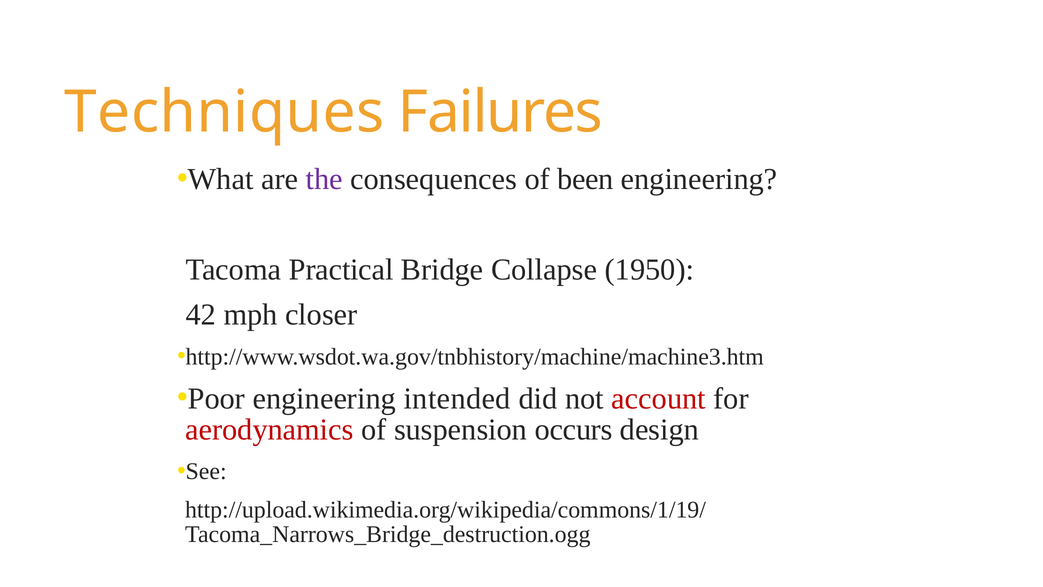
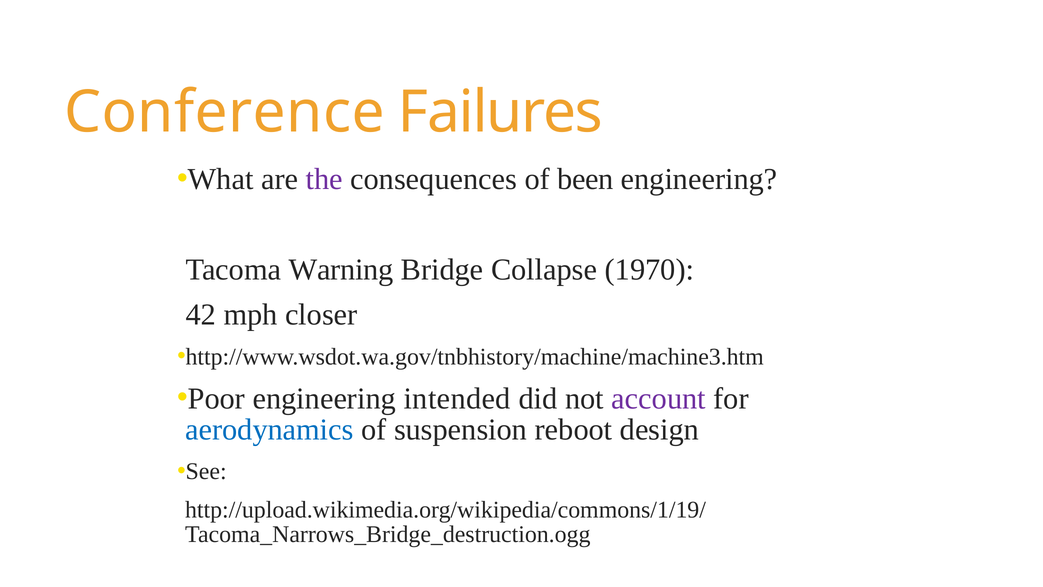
Techniques: Techniques -> Conference (224, 112)
Practical: Practical -> Warning (341, 269)
1950: 1950 -> 1970 (649, 269)
account colour: red -> purple (659, 398)
aerodynamics colour: red -> blue (269, 429)
occurs: occurs -> reboot (574, 429)
